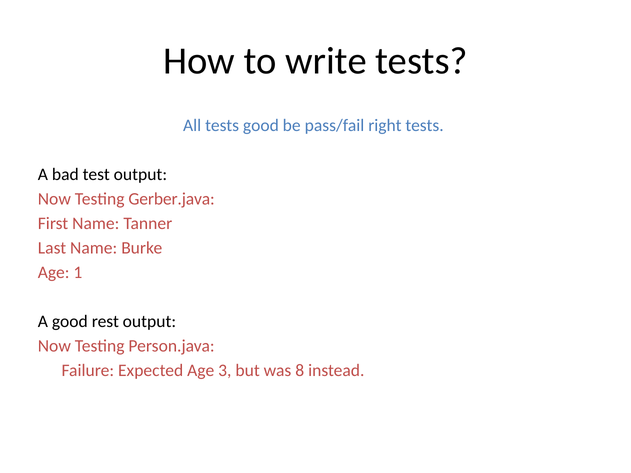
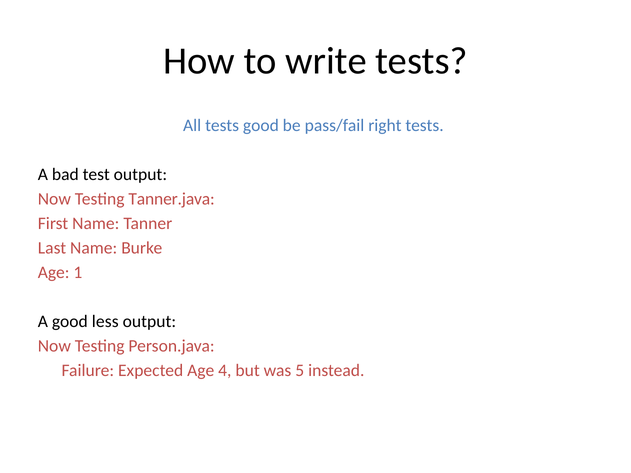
Gerber.java: Gerber.java -> Tanner.java (172, 199)
rest: rest -> less (105, 322)
3: 3 -> 4 (225, 371)
8: 8 -> 5 (300, 371)
